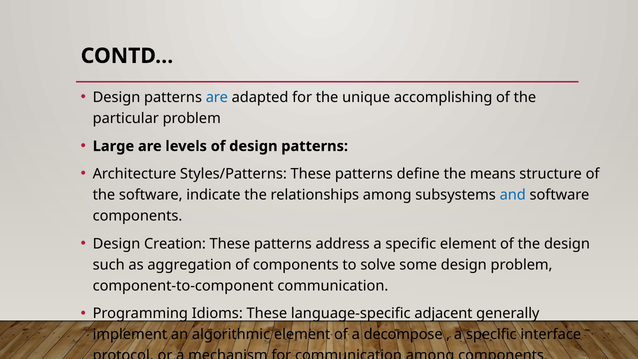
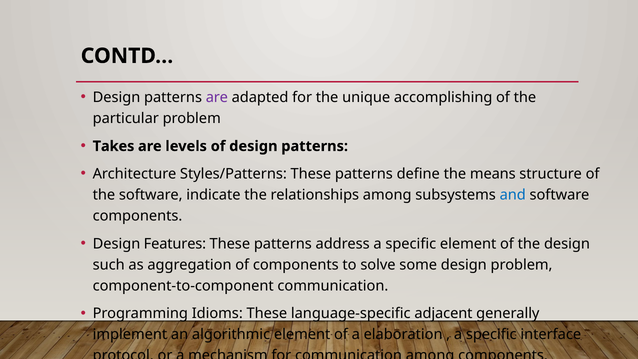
are colour: blue -> purple (217, 97)
Large: Large -> Takes (114, 146)
Creation: Creation -> Features (175, 244)
decompose: decompose -> elaboration (403, 334)
